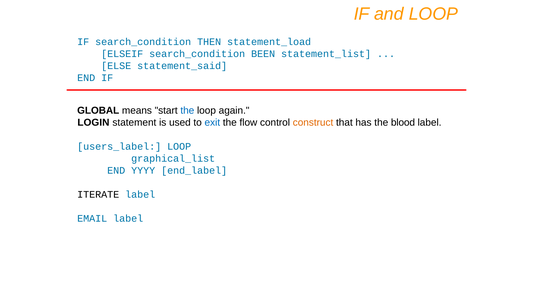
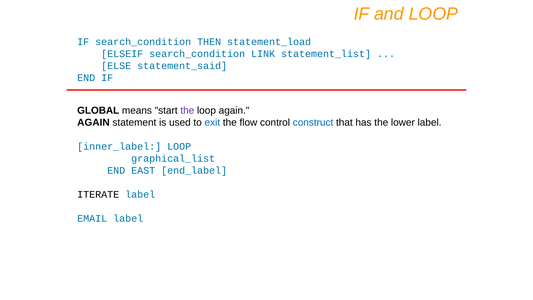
BEEN: BEEN -> LINK (263, 54)
the colour: blue -> purple (187, 110)
LOGIN: LOGIN -> AGAIN (93, 122)
construct colour: orange -> blue (313, 122)
blood: blood -> lower (403, 122)
users_label: users_label -> inner_label (119, 146)
YYYY: YYYY -> EAST (143, 170)
